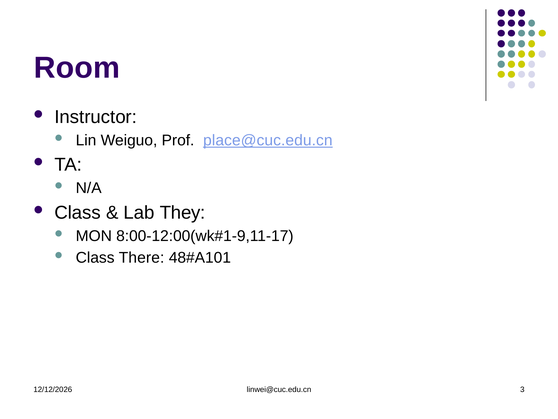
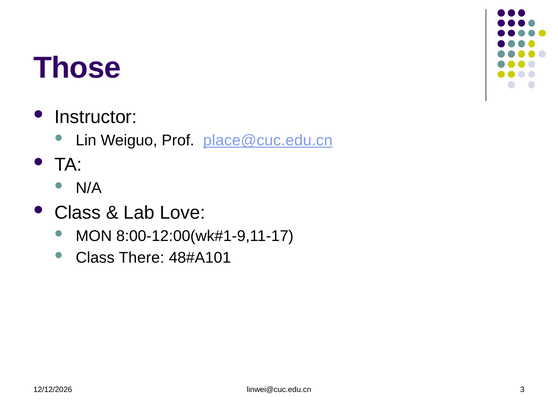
Room: Room -> Those (77, 68)
They: They -> Love (182, 212)
